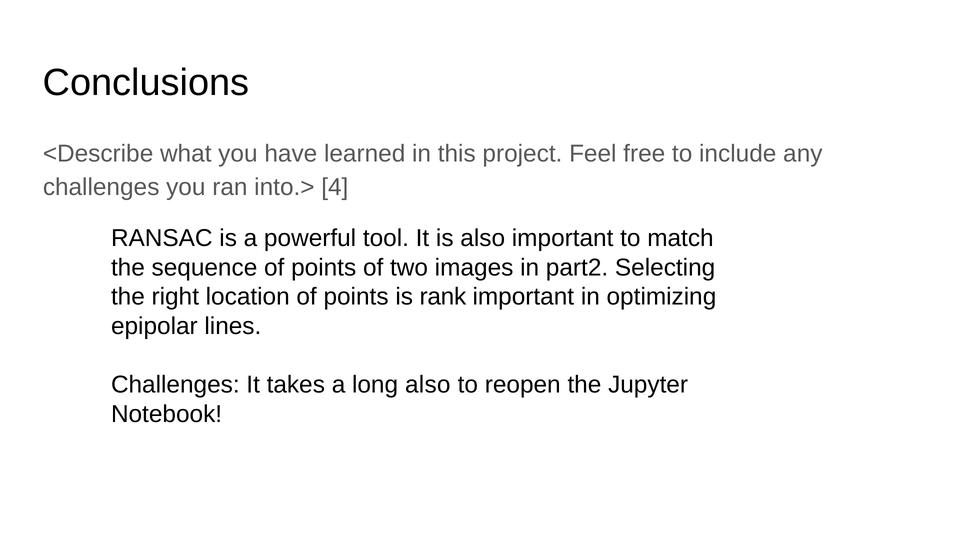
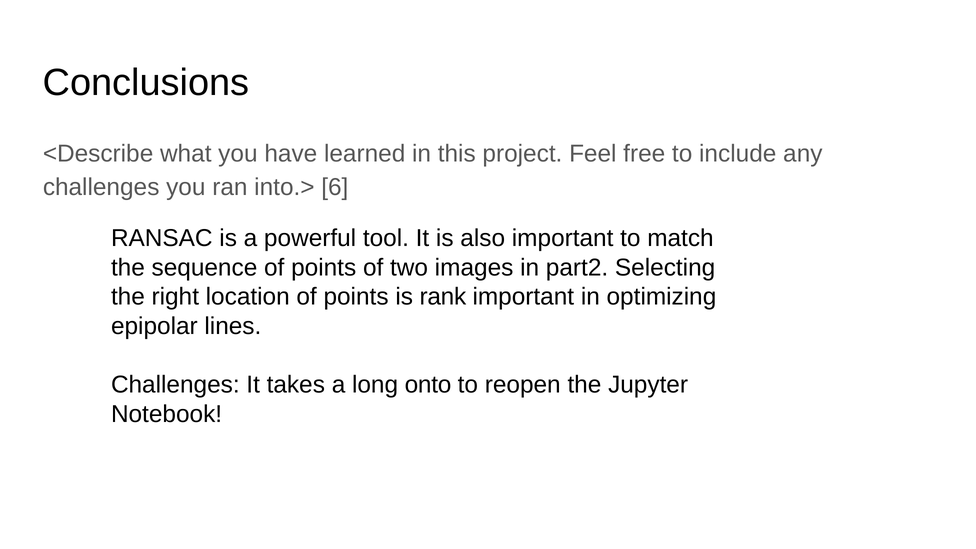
4: 4 -> 6 (335, 187)
long also: also -> onto (428, 385)
